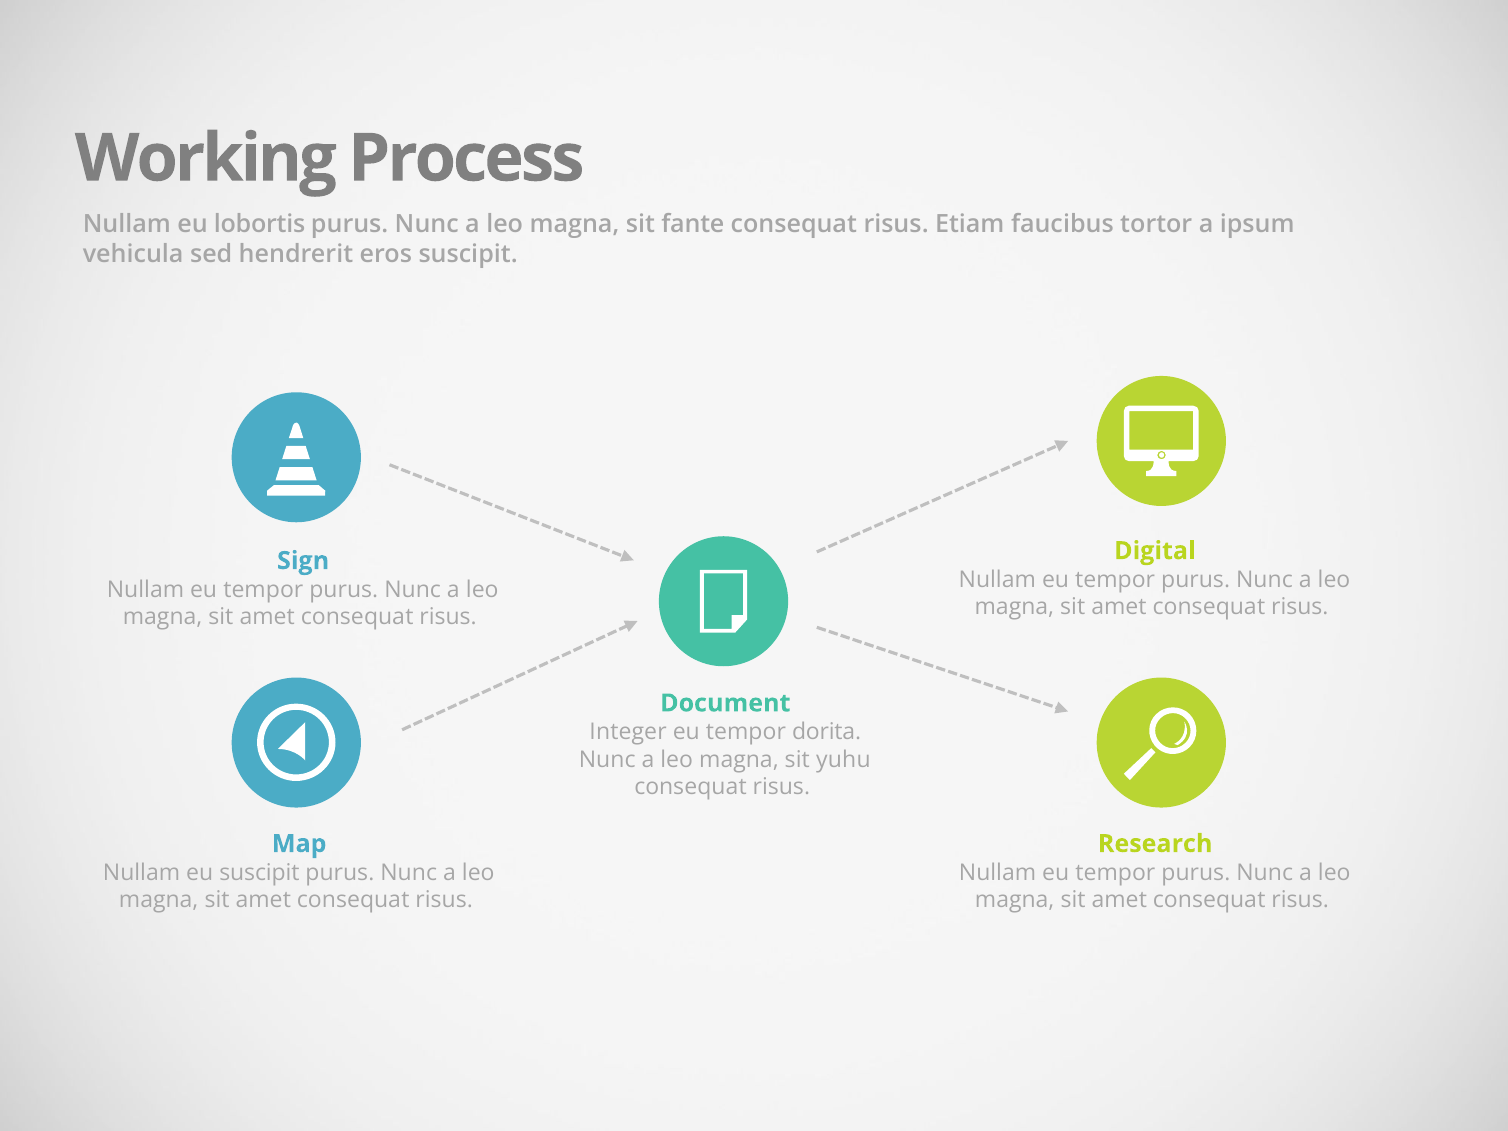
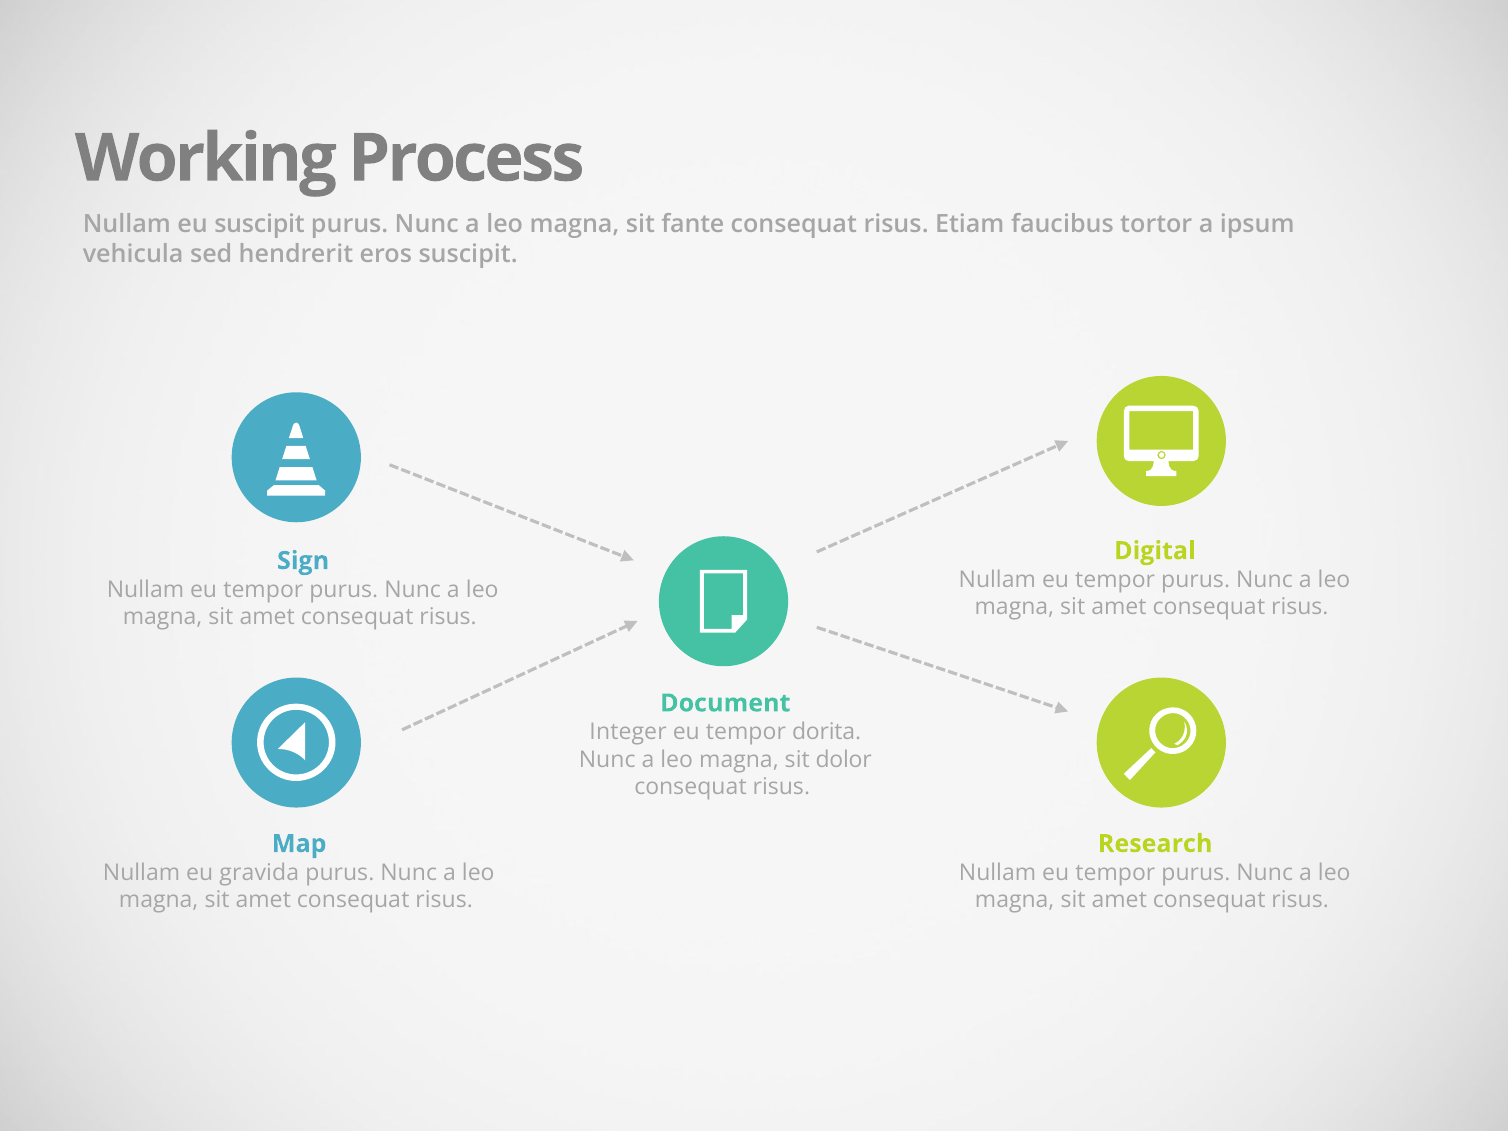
eu lobortis: lobortis -> suscipit (260, 224)
yuhu: yuhu -> dolor (844, 760)
eu suscipit: suscipit -> gravida (259, 873)
